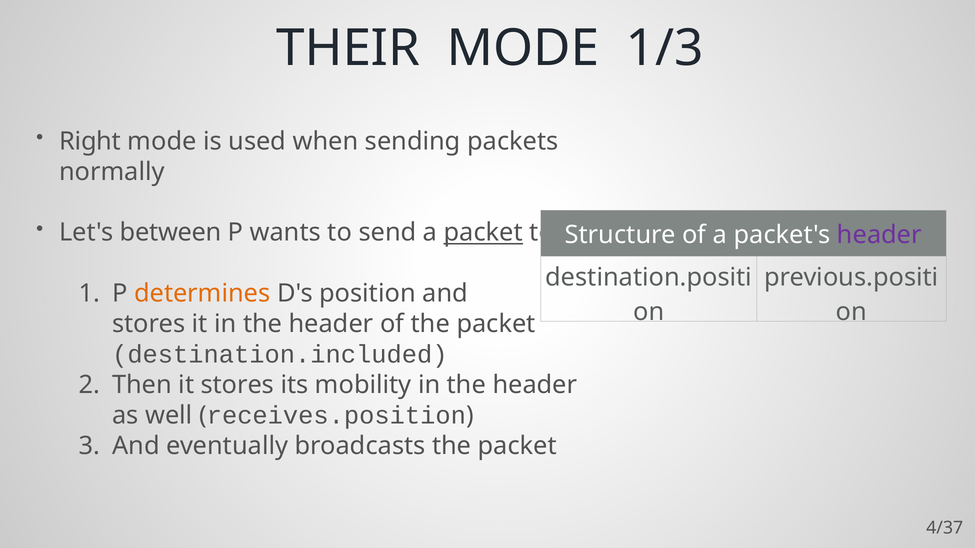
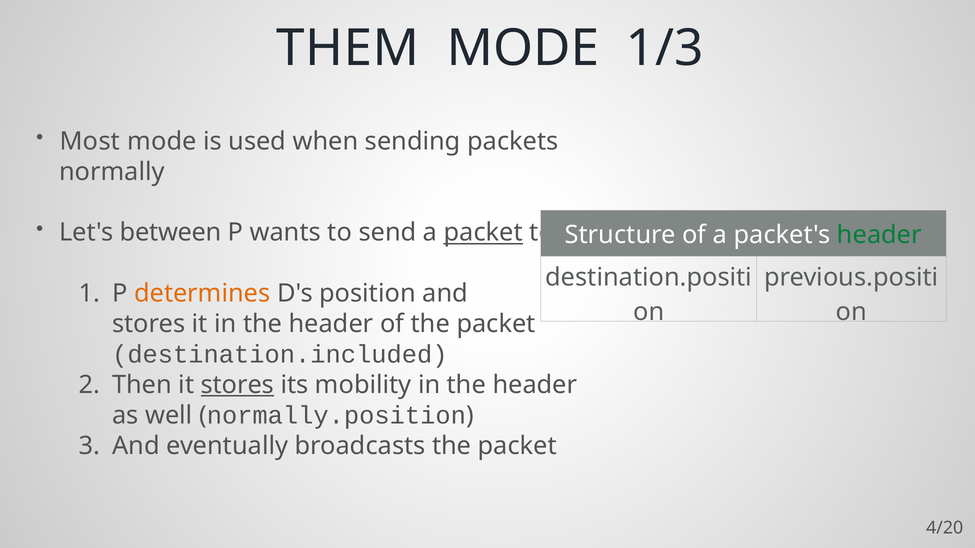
THEIR: THEIR -> THEM (348, 49)
Right: Right -> Most (90, 141)
header colour: purple -> green (879, 235)
stores underline: none -> present (237, 385)
receives.position: receives.position -> normally.position (336, 416)
4/37: 4/37 -> 4/20 (945, 528)
